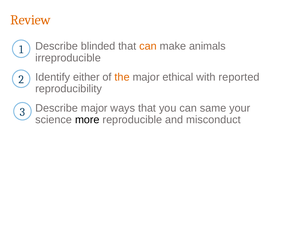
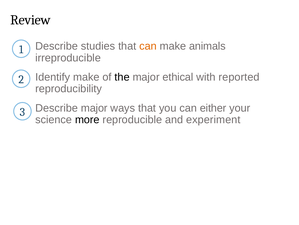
Review colour: orange -> black (30, 20)
blinded: blinded -> studies (98, 46)
Identify either: either -> make (86, 77)
the colour: orange -> black (122, 77)
same: same -> either (213, 108)
misconduct: misconduct -> experiment (213, 119)
